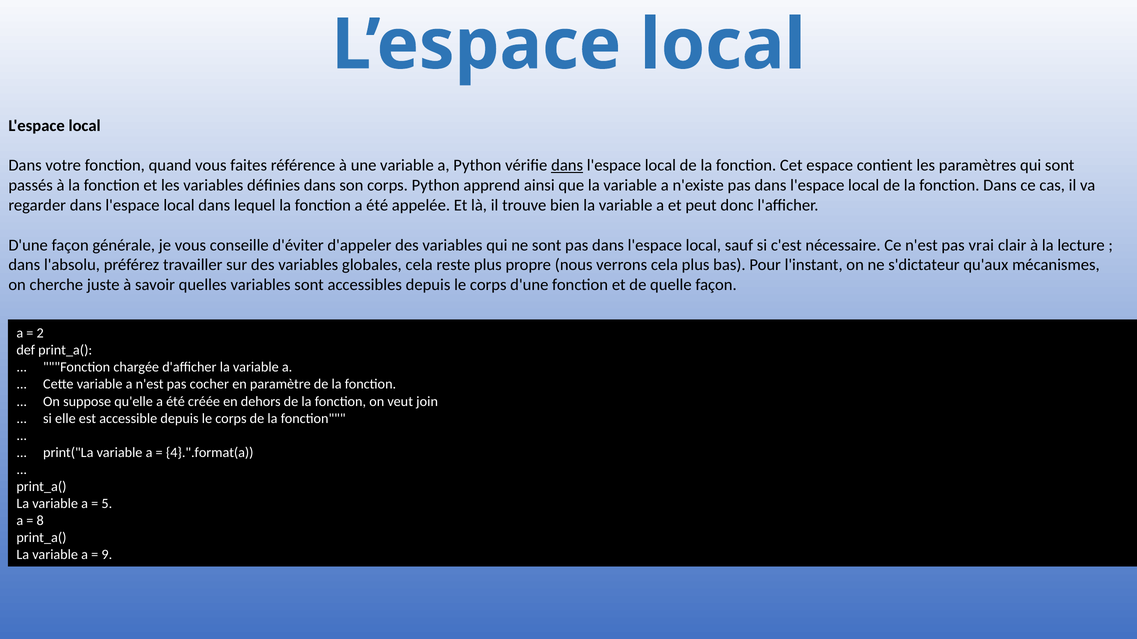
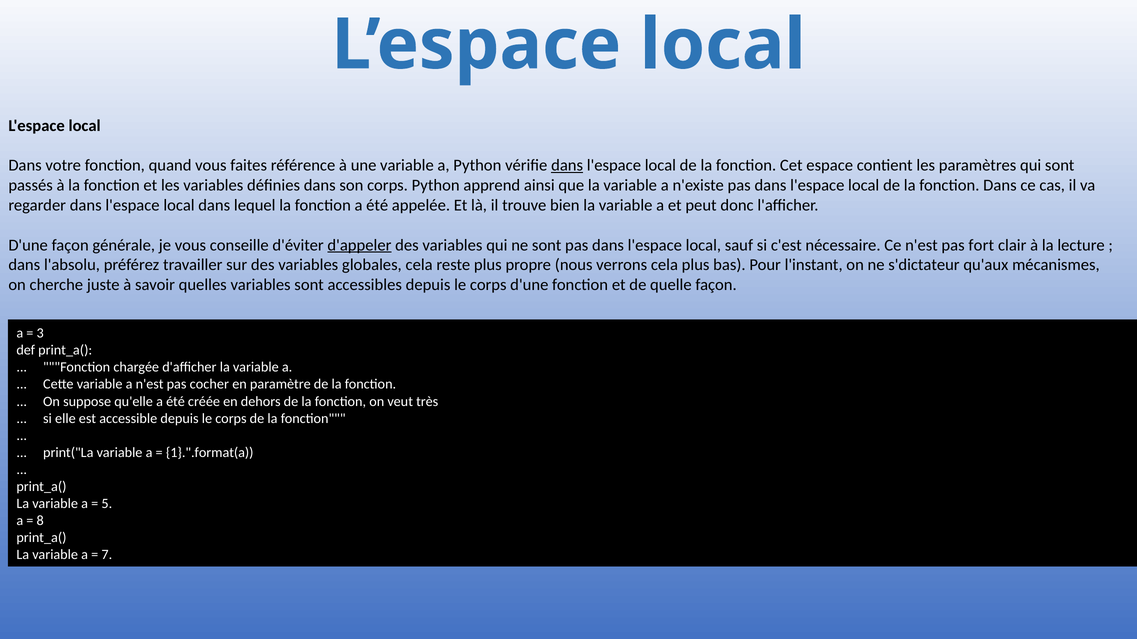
d'appeler underline: none -> present (359, 245)
vrai: vrai -> fort (981, 245)
2: 2 -> 3 (40, 333)
join: join -> très (427, 402)
4}.".format(a: 4}.".format(a -> 1}.".format(a (210, 453)
9: 9 -> 7 (107, 555)
